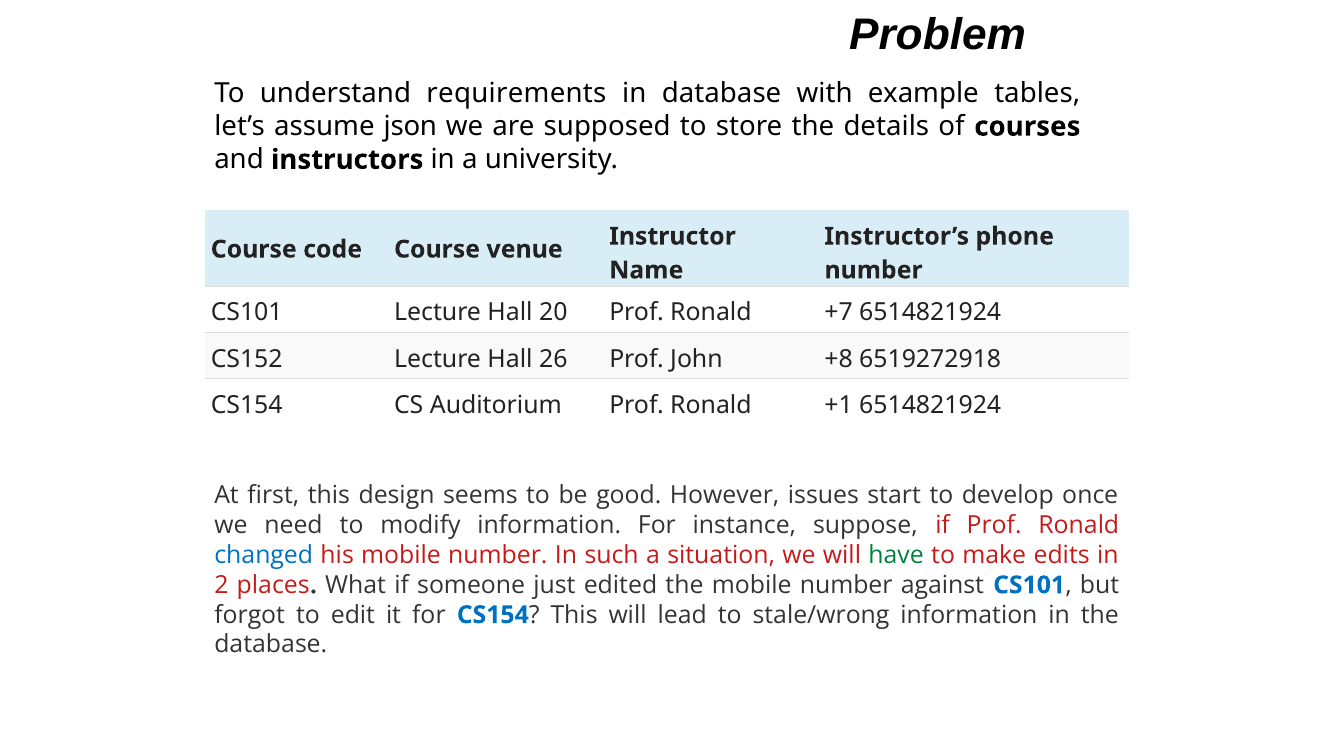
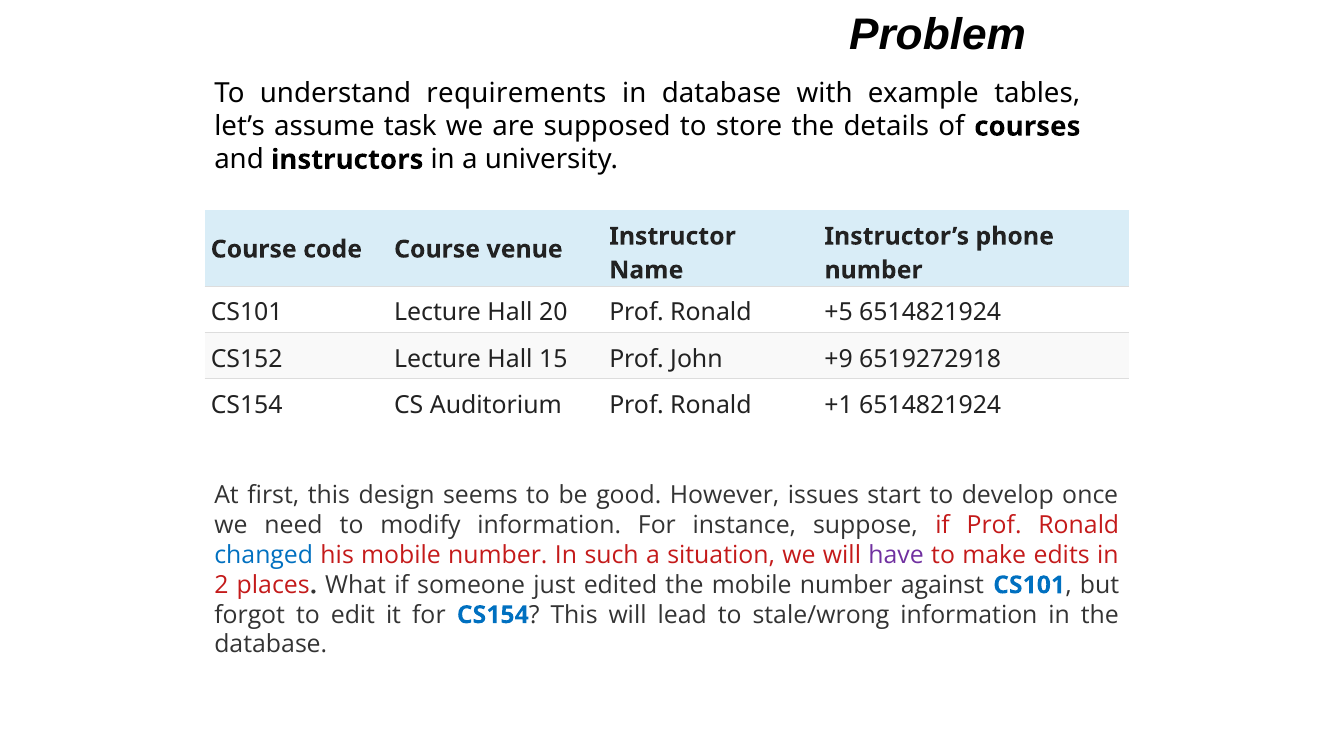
json: json -> task (410, 127)
+7: +7 -> +5 (839, 313)
26: 26 -> 15 (553, 359)
+8: +8 -> +9 (839, 359)
have colour: green -> purple (896, 555)
